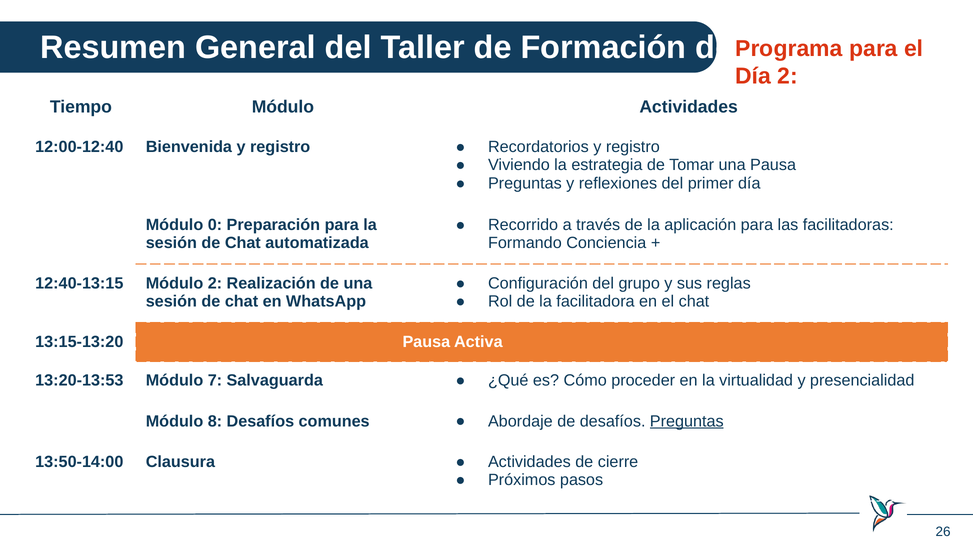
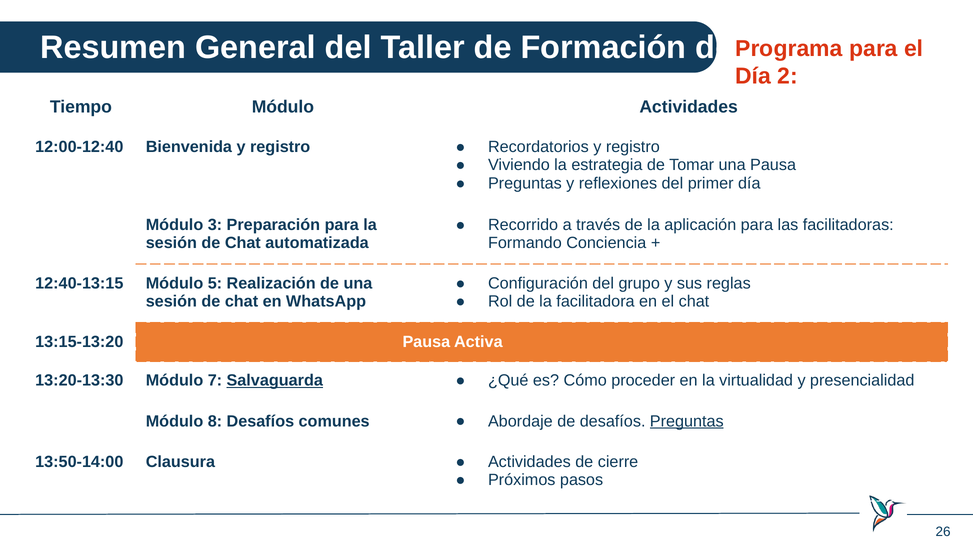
0: 0 -> 3 (215, 225)
Módulo 2: 2 -> 5 (215, 283)
13:20-13:53: 13:20-13:53 -> 13:20-13:30 (79, 380)
Salvaguarda underline: none -> present (275, 380)
